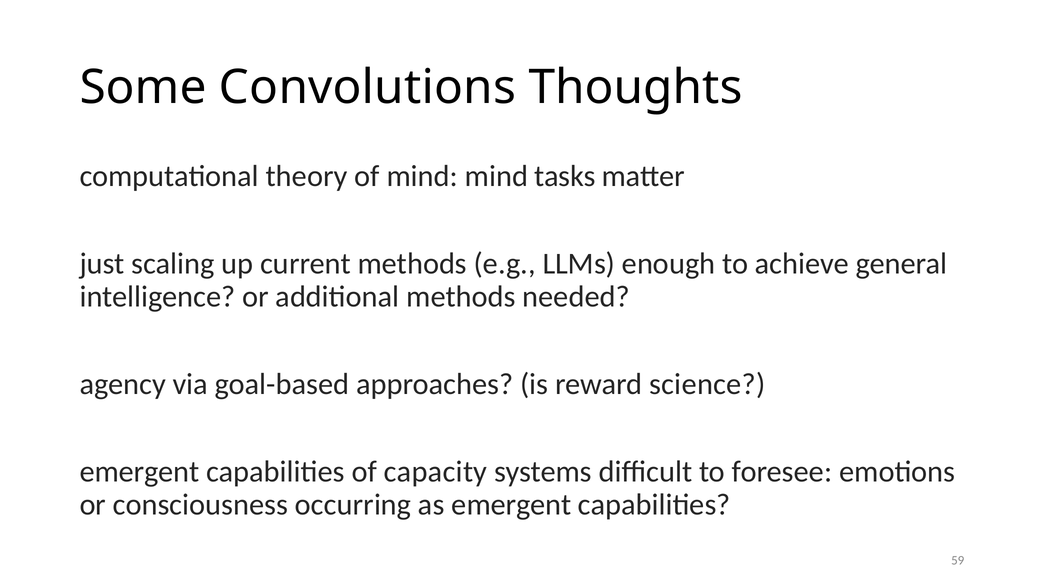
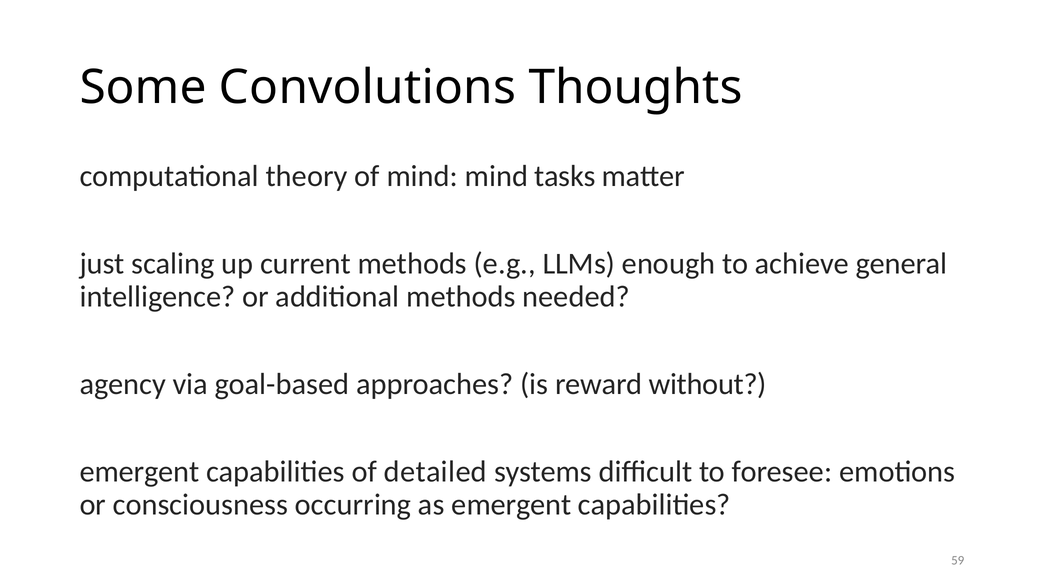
science: science -> without (708, 384)
capacity: capacity -> detailed (435, 472)
